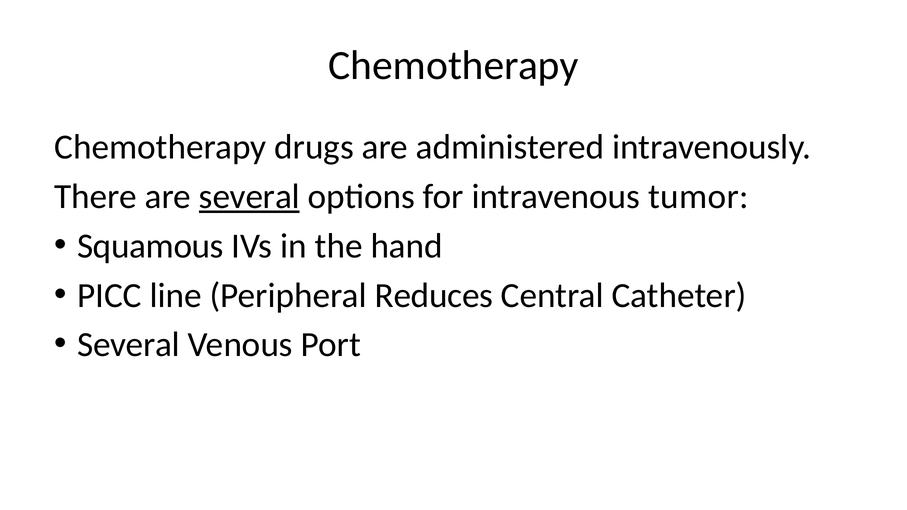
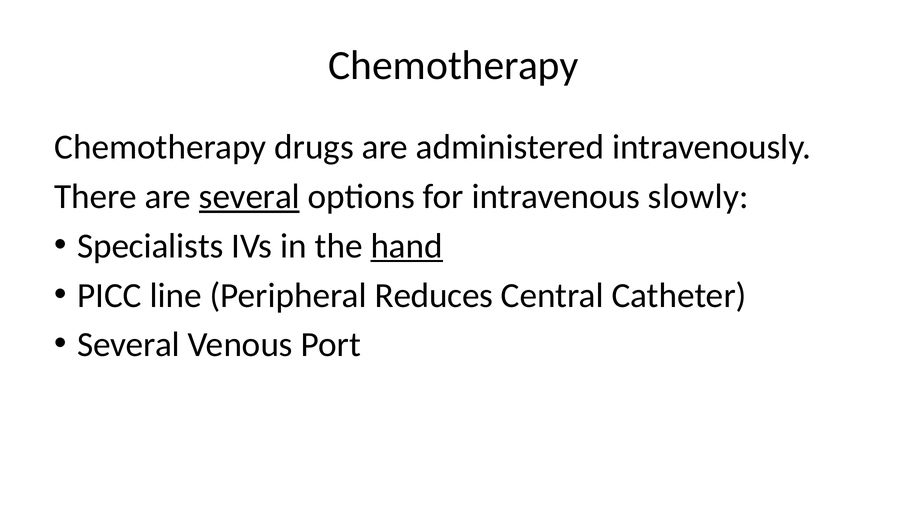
tumor: tumor -> slowly (698, 197)
Squamous: Squamous -> Specialists (150, 246)
hand underline: none -> present (407, 246)
